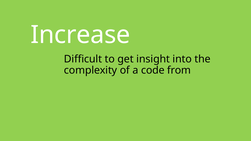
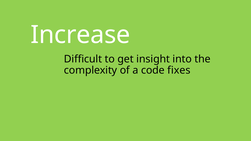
from: from -> fixes (179, 70)
